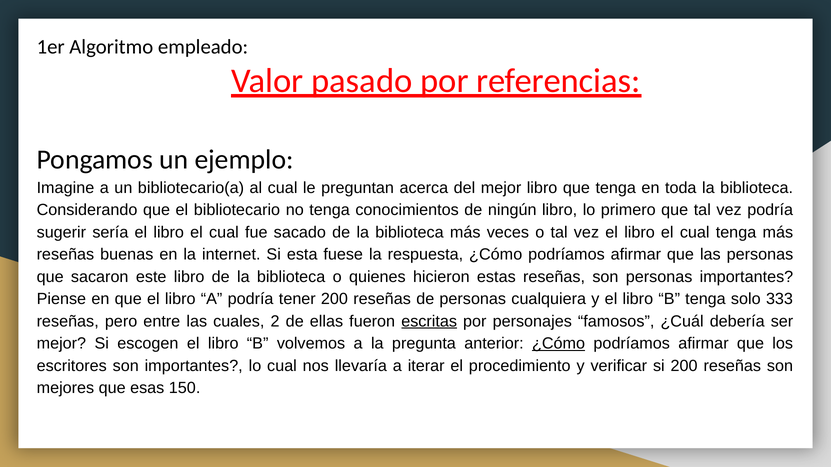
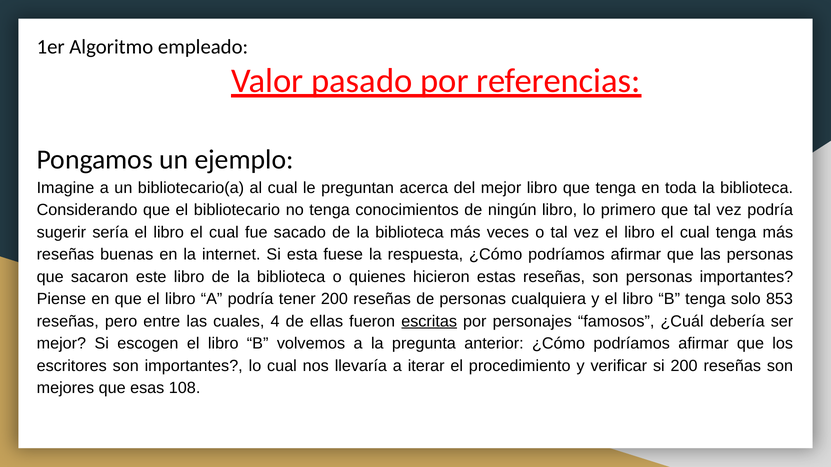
333: 333 -> 853 (779, 299)
2: 2 -> 4 (275, 322)
¿Cómo underline: present -> none (559, 344)
150: 150 -> 108 (185, 388)
